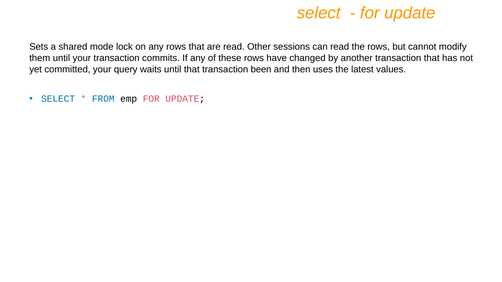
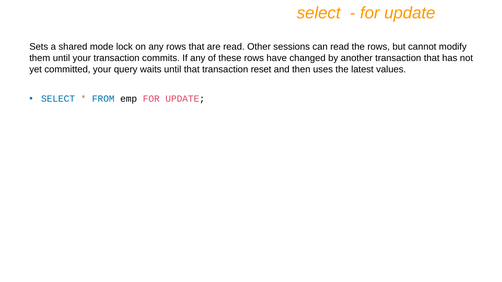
been: been -> reset (261, 69)
